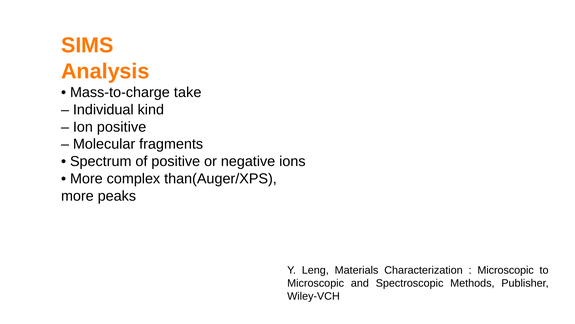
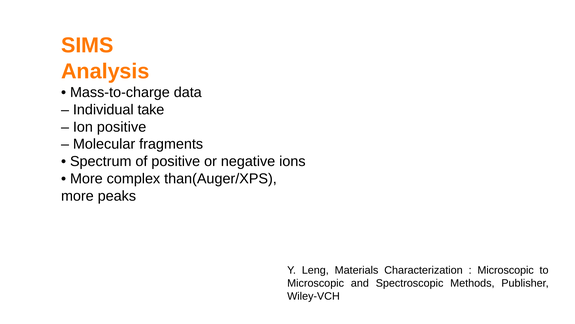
take: take -> data (188, 92)
kind: kind -> take (151, 109)
